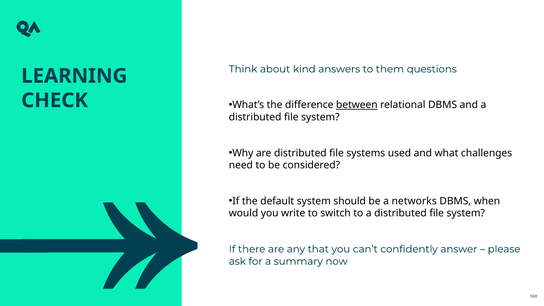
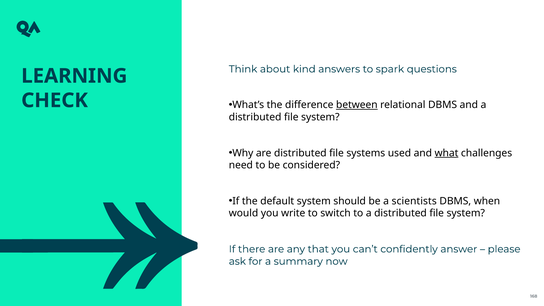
them: them -> spark (390, 69)
what underline: none -> present (446, 153)
networks: networks -> scientists (414, 201)
